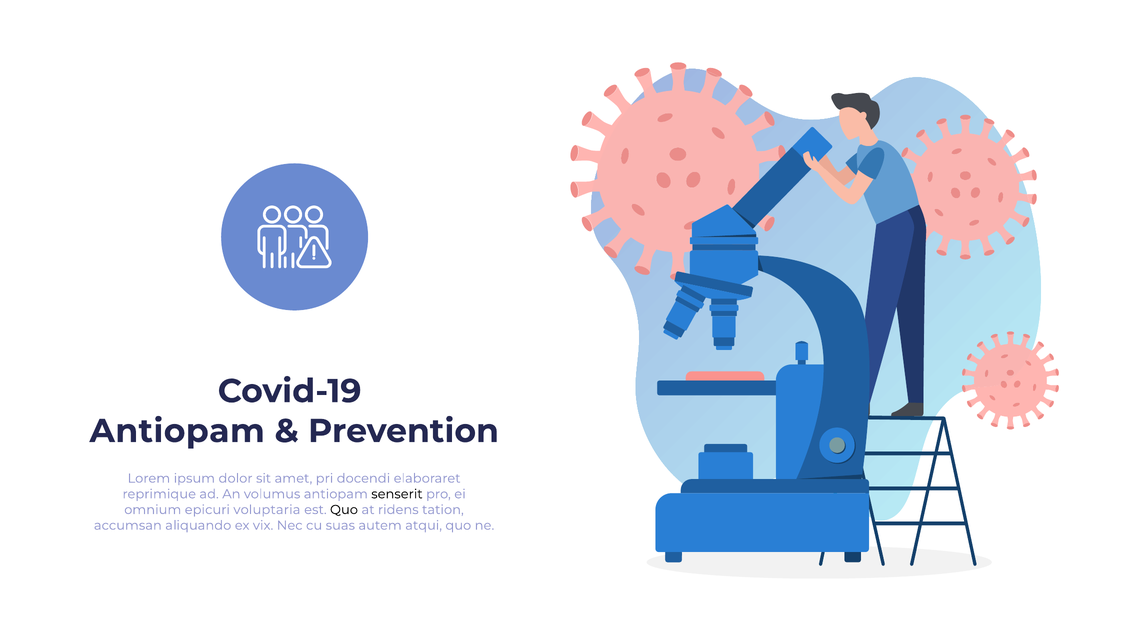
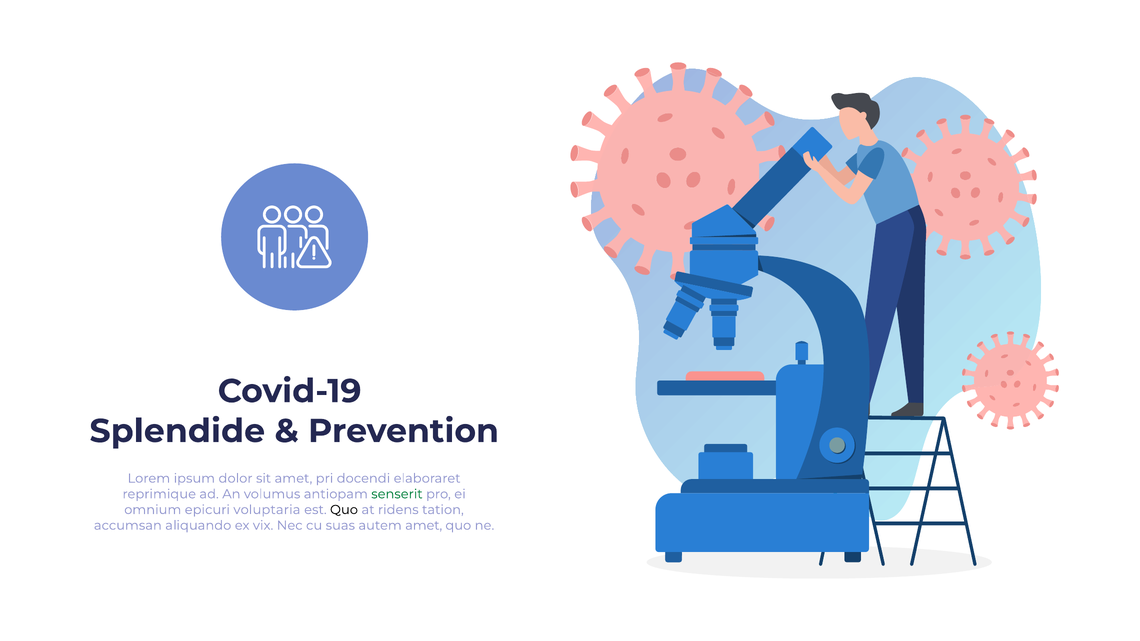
Antiopam: Antiopam -> Splendide (177, 431)
senserit colour: black -> green (397, 494)
autem atqui: atqui -> amet (424, 526)
